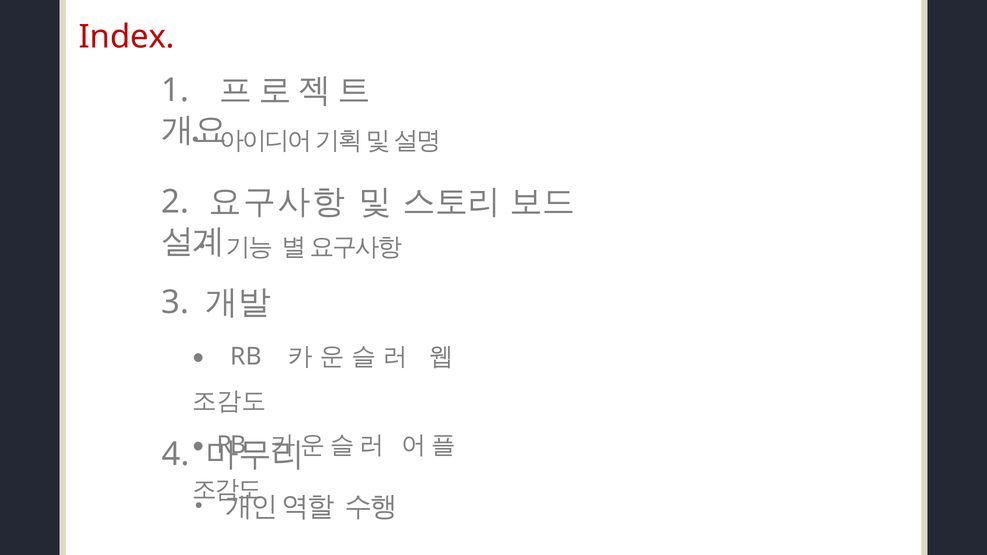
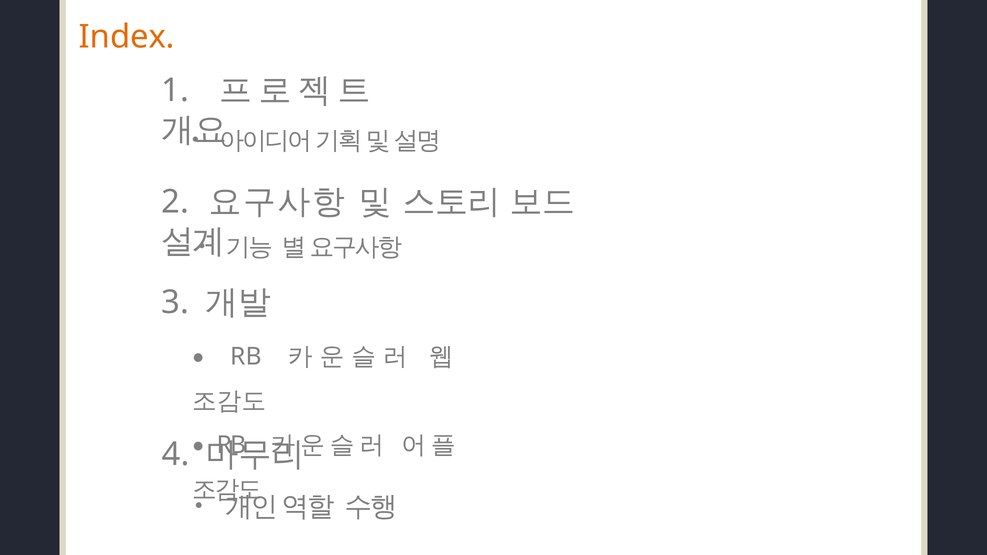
Index colour: red -> orange (127, 37)
